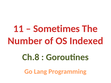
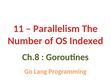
Sometimes: Sometimes -> Parallelism (56, 29)
